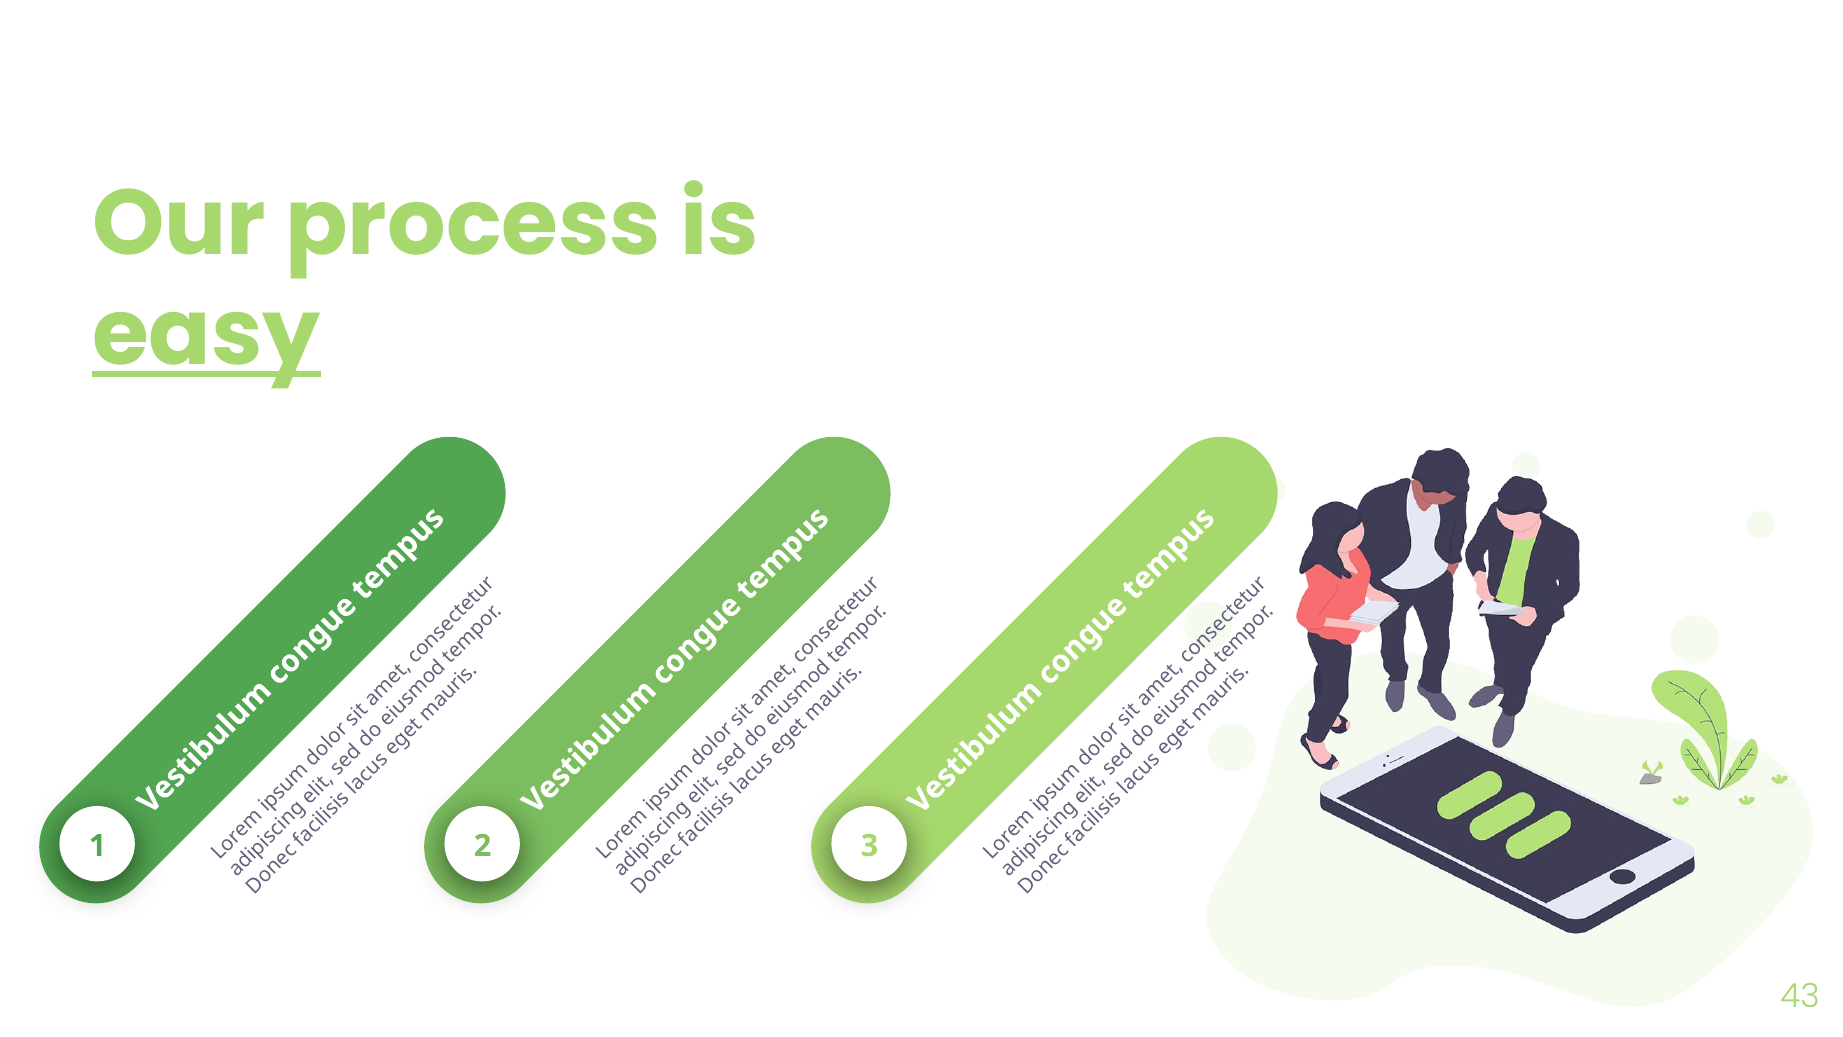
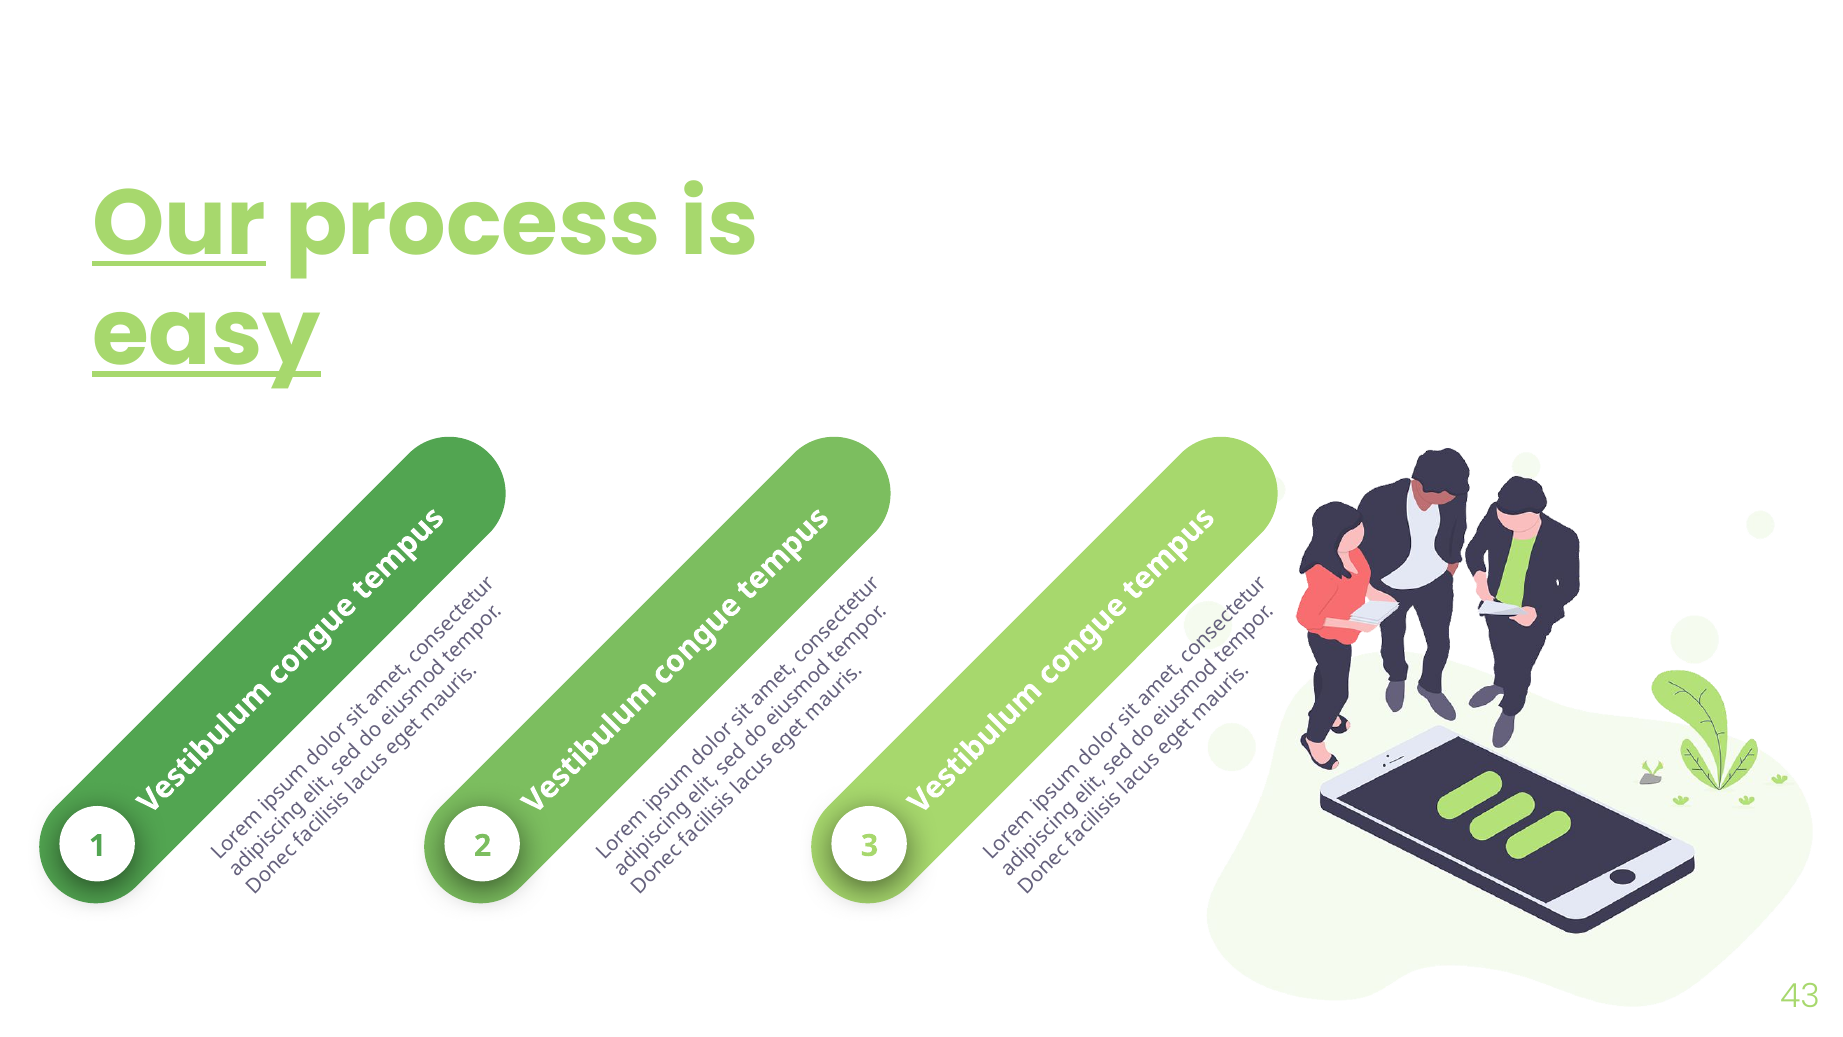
Our underline: none -> present (179, 224)
